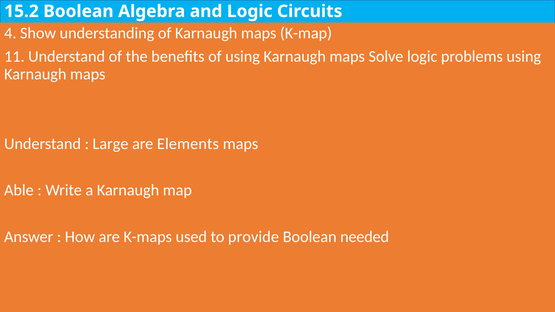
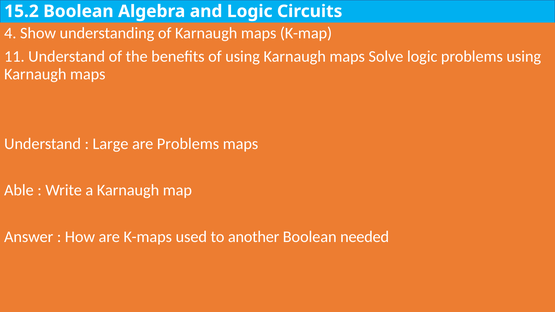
are Elements: Elements -> Problems (188, 144)
provide: provide -> another (254, 237)
